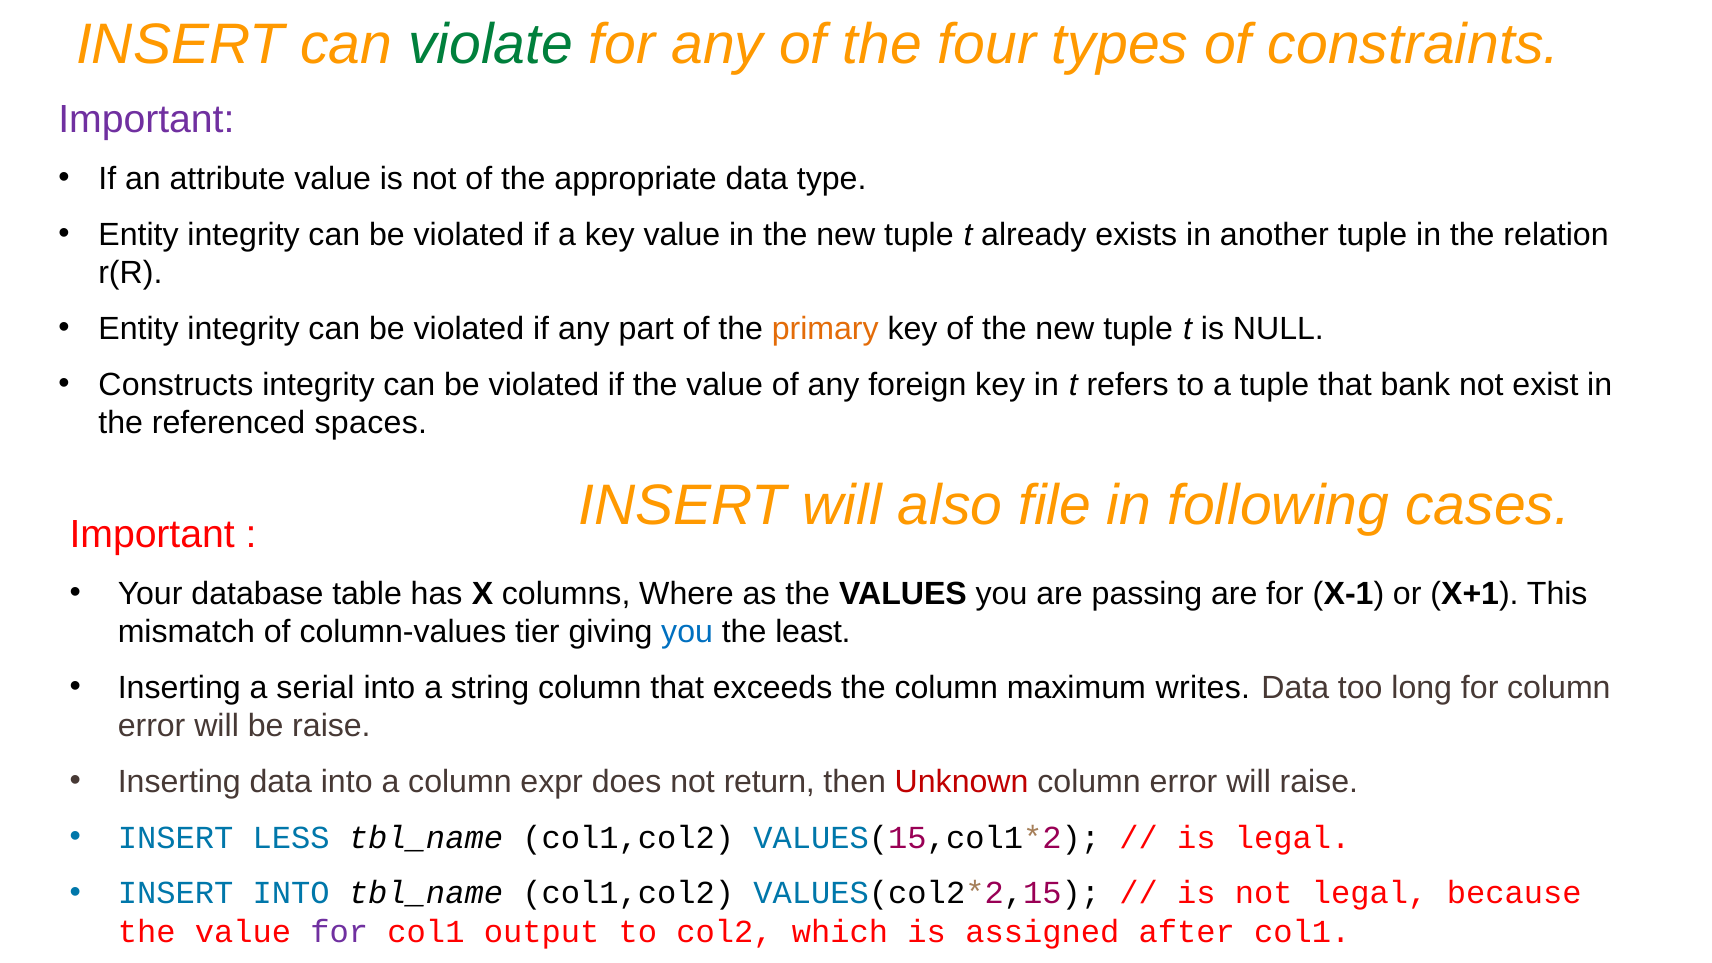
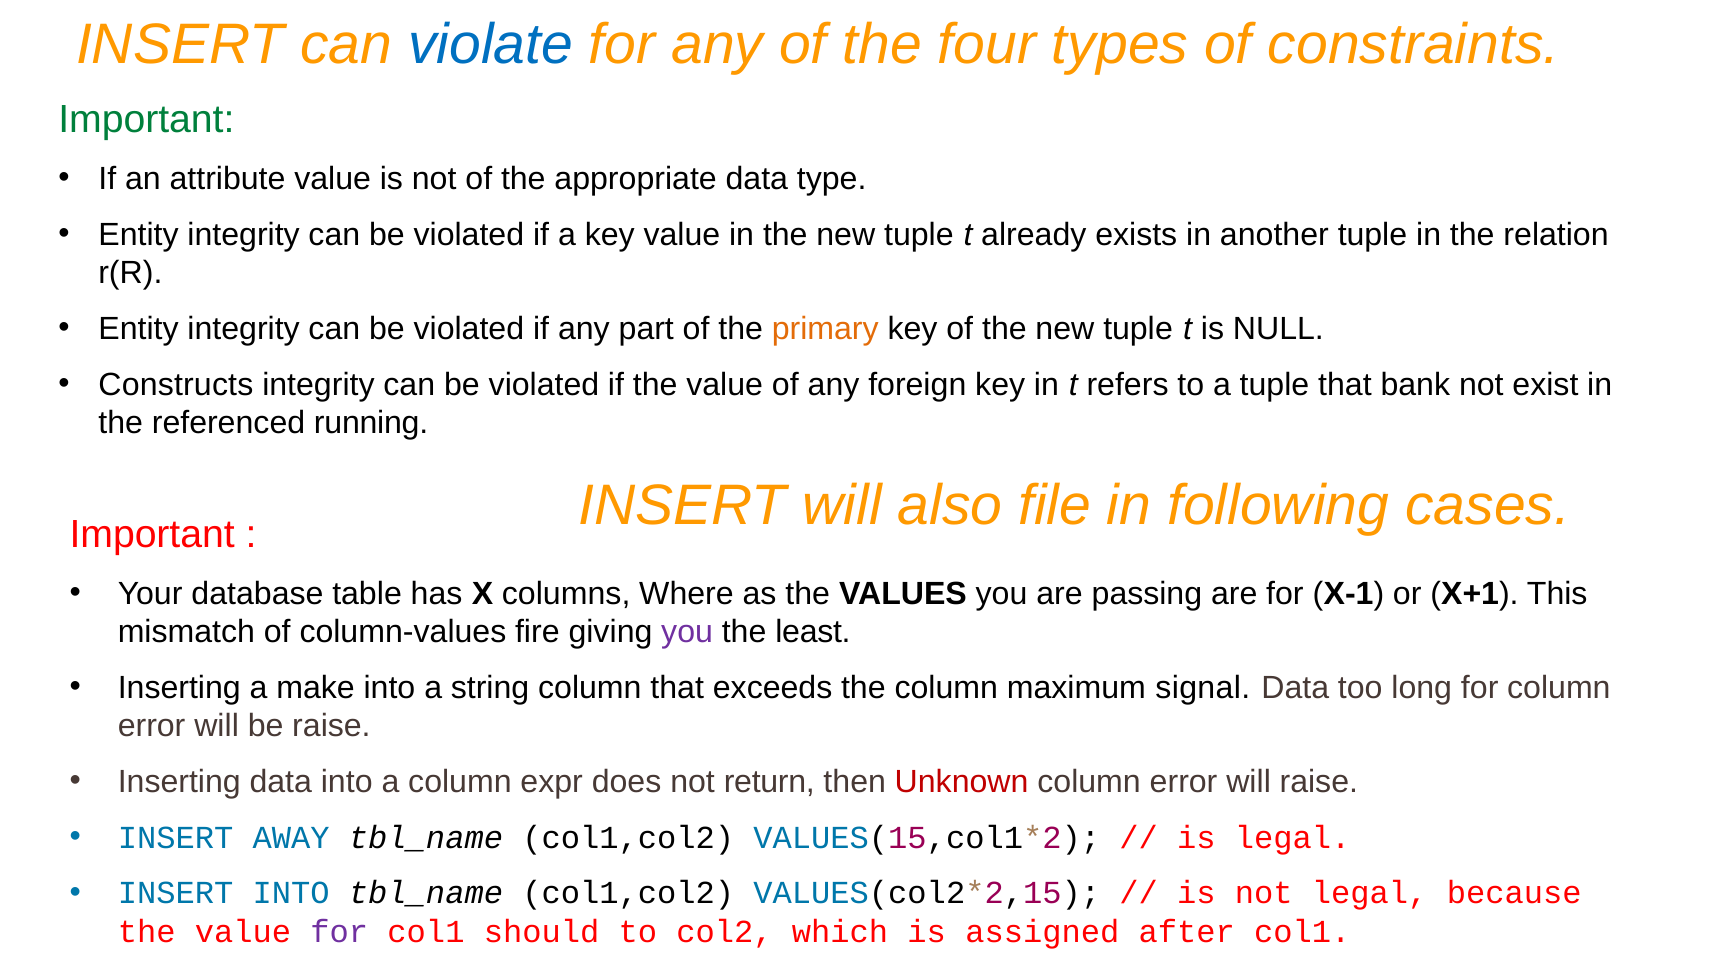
violate colour: green -> blue (491, 45)
Important colour: purple -> green (146, 120)
spaces: spaces -> running (371, 423)
tier: tier -> fire (537, 632)
you colour: blue -> purple (687, 632)
serial: serial -> make (316, 688)
writes: writes -> signal (1203, 688)
LESS: LESS -> AWAY (291, 838)
output: output -> should (542, 932)
